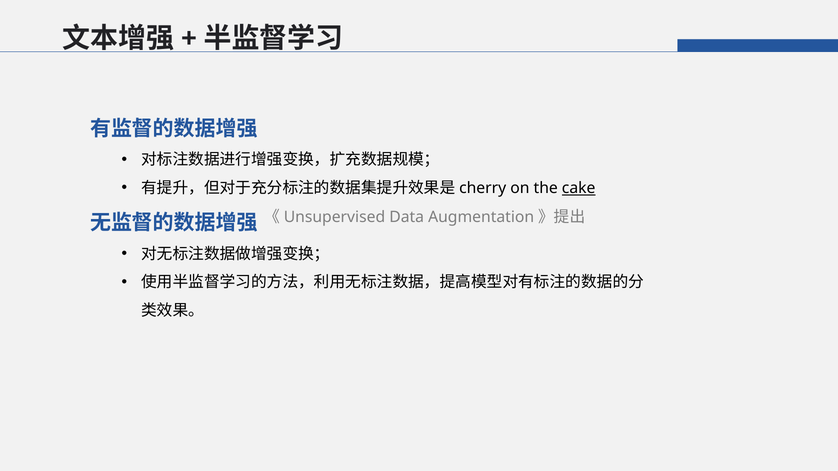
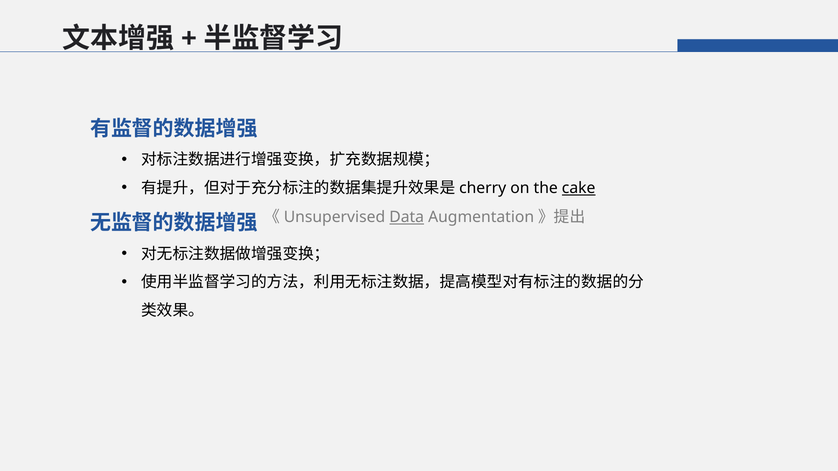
Data underline: none -> present (407, 217)
